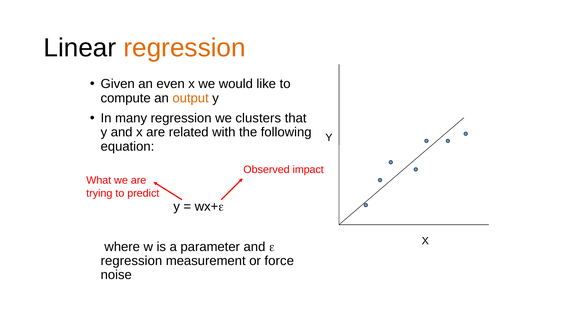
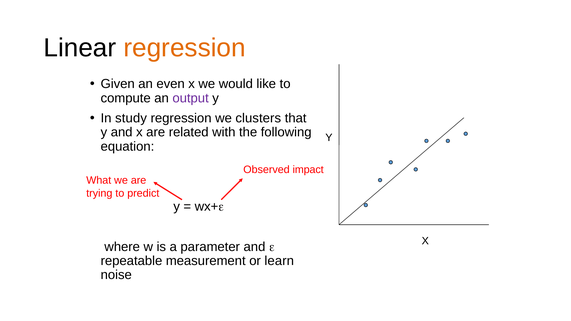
output colour: orange -> purple (191, 98)
many: many -> study (131, 118)
regression: regression -> repeatable (131, 261)
force: force -> learn (279, 261)
